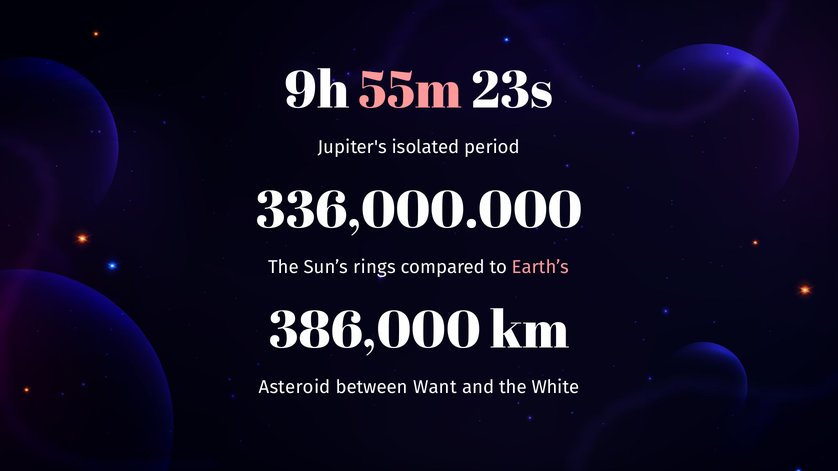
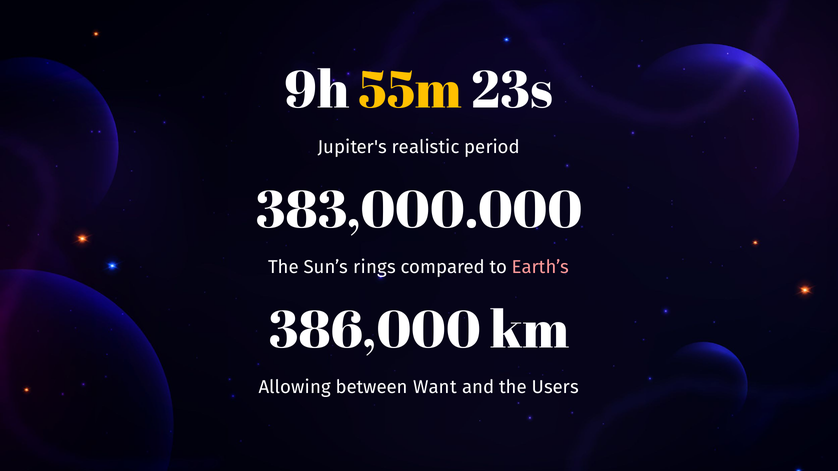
55m colour: pink -> yellow (410, 90)
isolated: isolated -> realistic (426, 147)
336,000.000: 336,000.000 -> 383,000.000 (419, 211)
Asteroid: Asteroid -> Allowing (295, 388)
White: White -> Users (555, 388)
